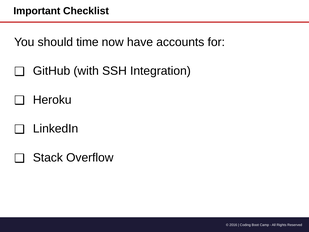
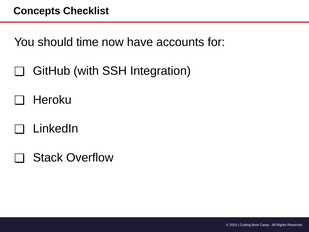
Important: Important -> Concepts (37, 11)
